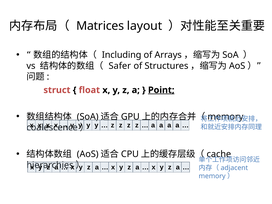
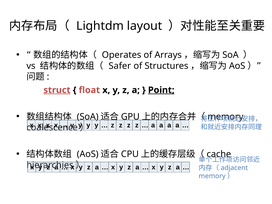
Matrices: Matrices -> Lightdm (100, 26)
Including: Including -> Operates (122, 55)
struct underline: none -> present (57, 90)
